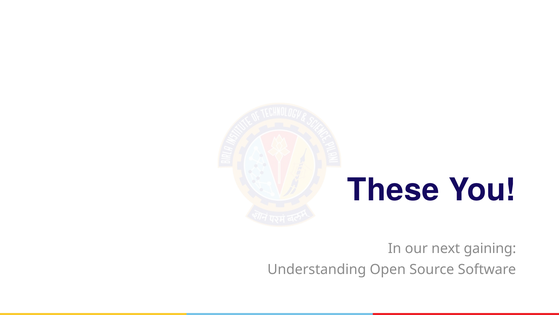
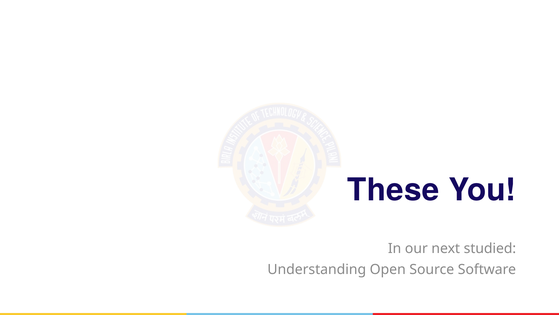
gaining: gaining -> studied (490, 248)
